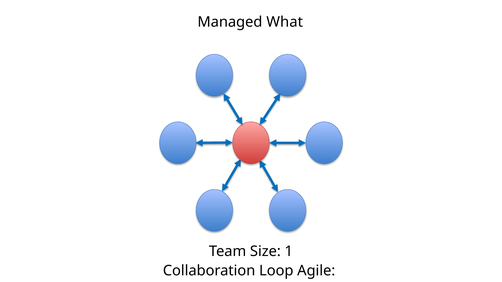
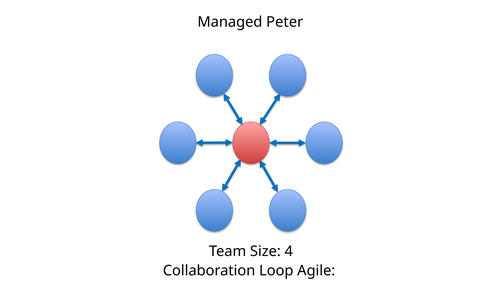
What: What -> Peter (285, 22)
1: 1 -> 4 (289, 252)
